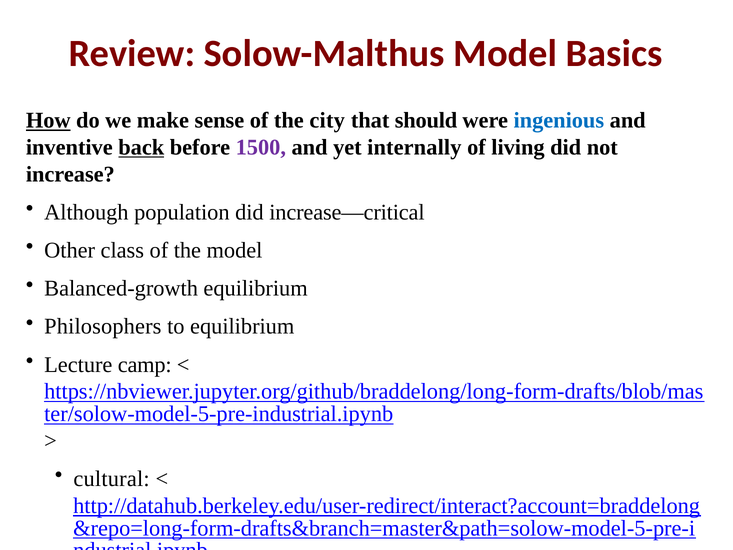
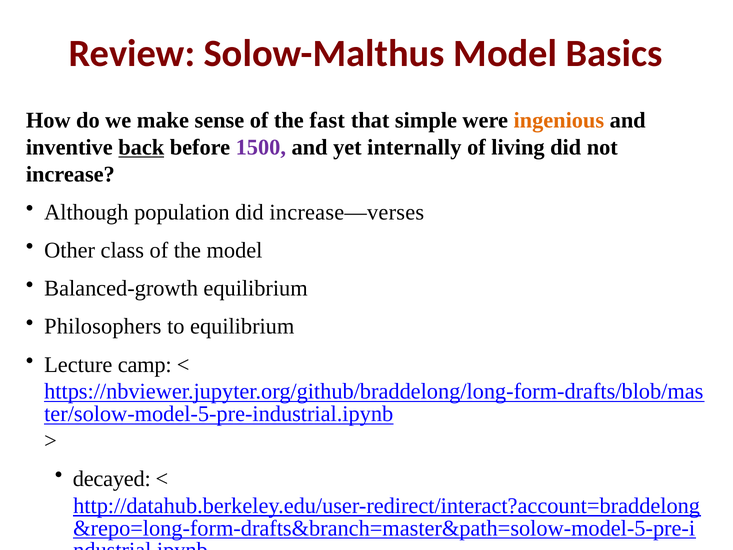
How underline: present -> none (48, 120)
city: city -> fast (327, 120)
should: should -> simple (426, 120)
ingenious colour: blue -> orange (559, 120)
increase—critical: increase—critical -> increase—verses (347, 212)
cultural: cultural -> decayed (112, 479)
